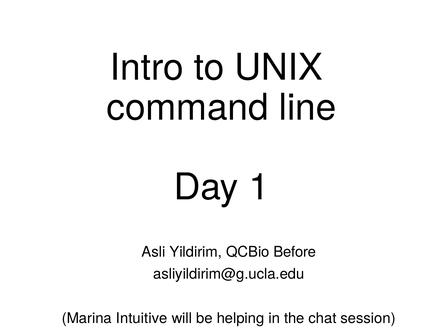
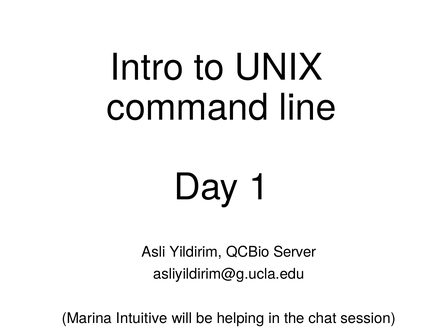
Before: Before -> Server (295, 252)
